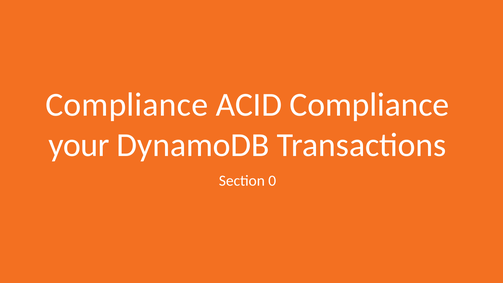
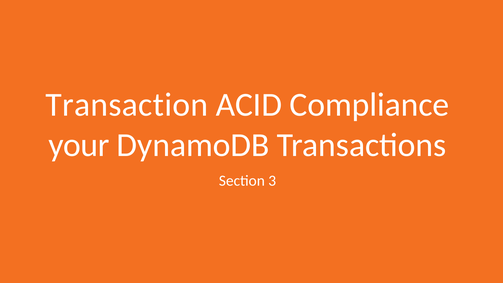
Compliance: Compliance -> Transaction (127, 105)
0: 0 -> 3 (272, 181)
